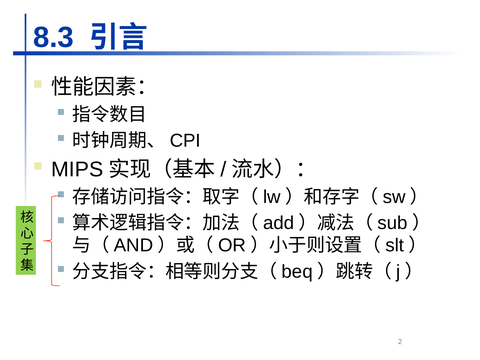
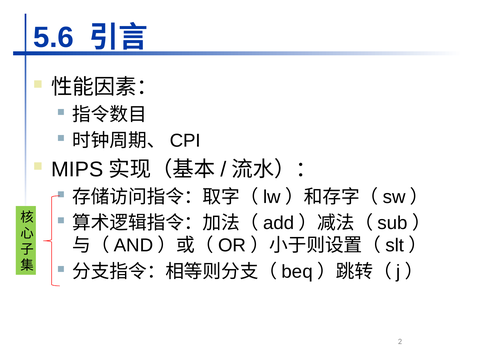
8.3: 8.3 -> 5.6 (53, 38)
